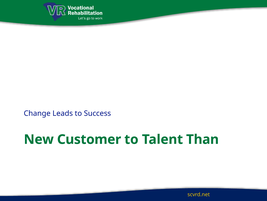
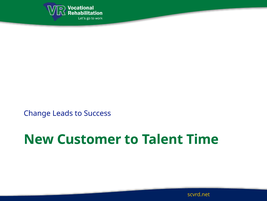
Than: Than -> Time (202, 139)
